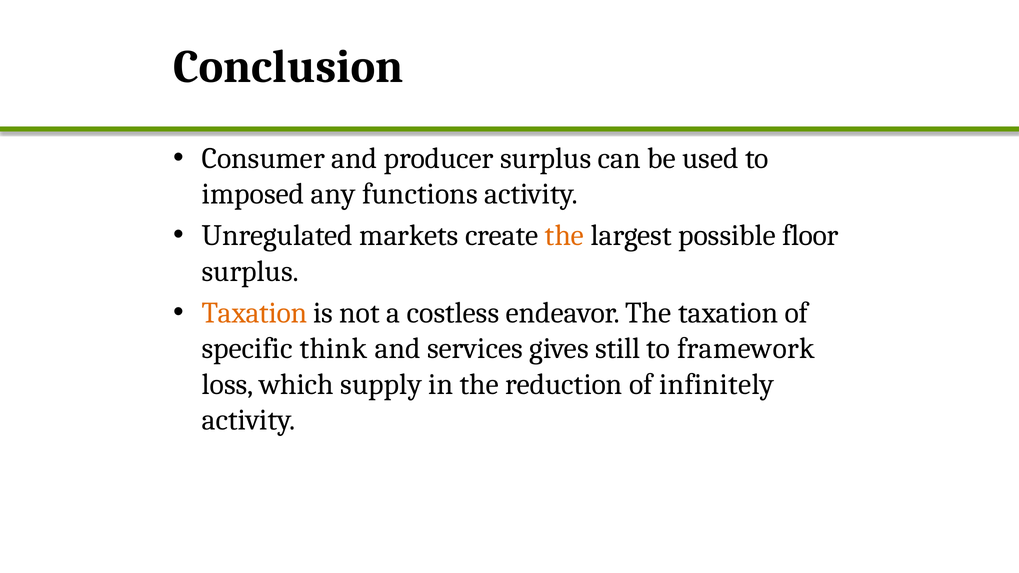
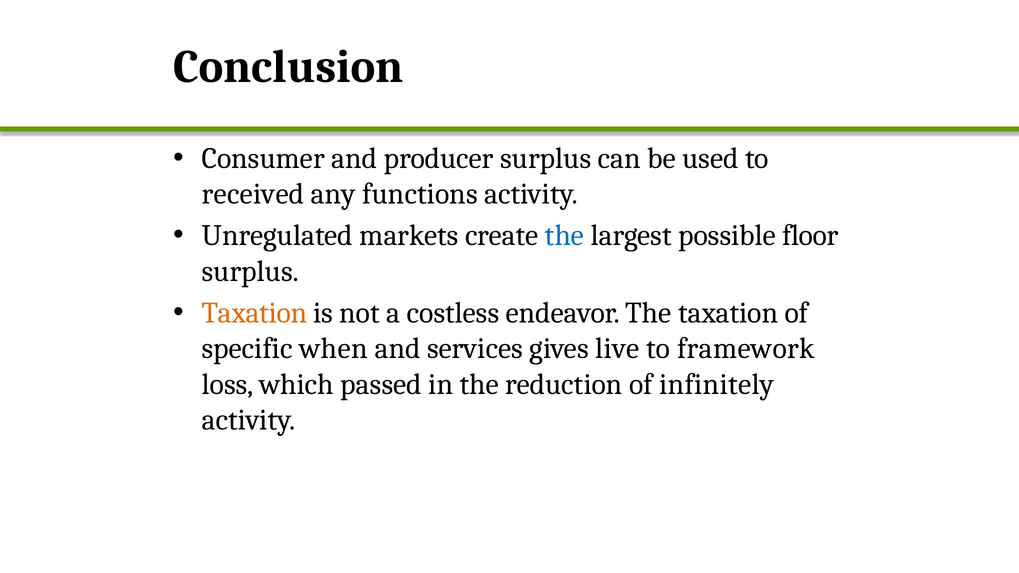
imposed: imposed -> received (253, 194)
the colour: orange -> blue (564, 236)
think: think -> when (333, 349)
still: still -> live (617, 349)
supply: supply -> passed (381, 384)
